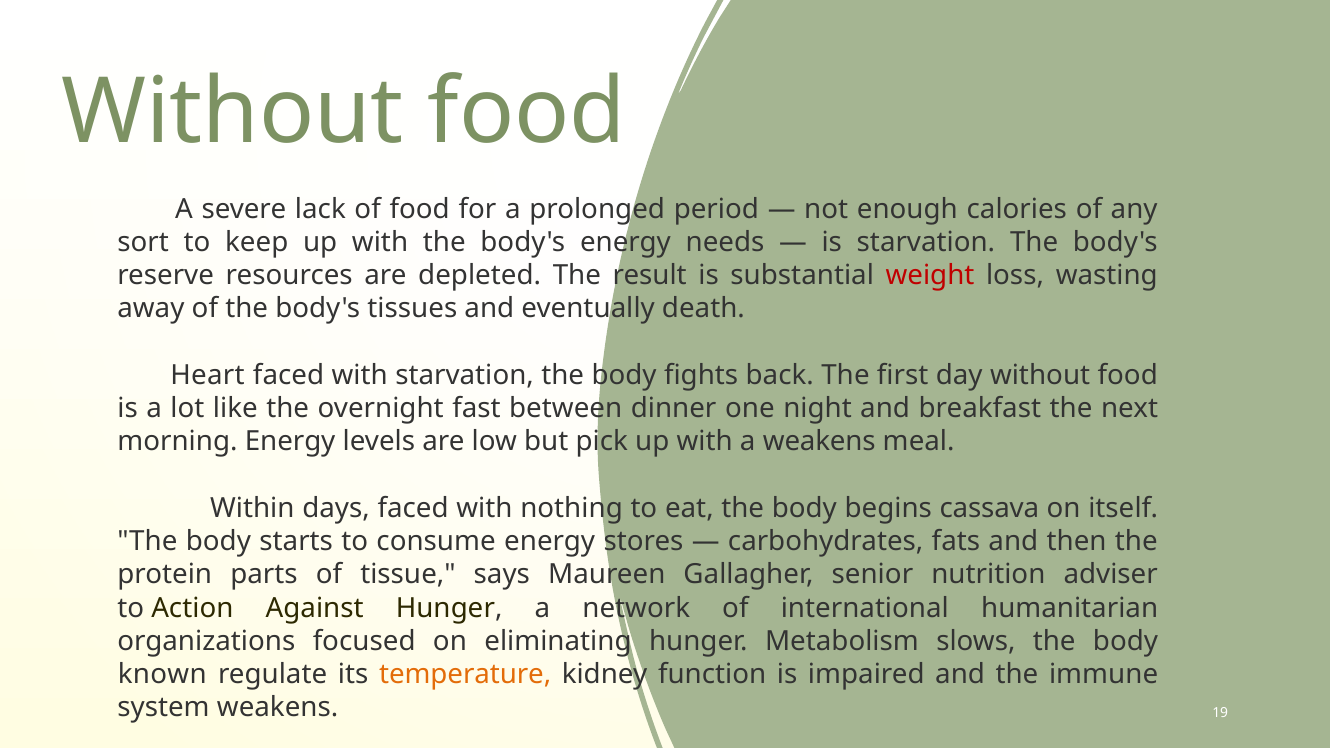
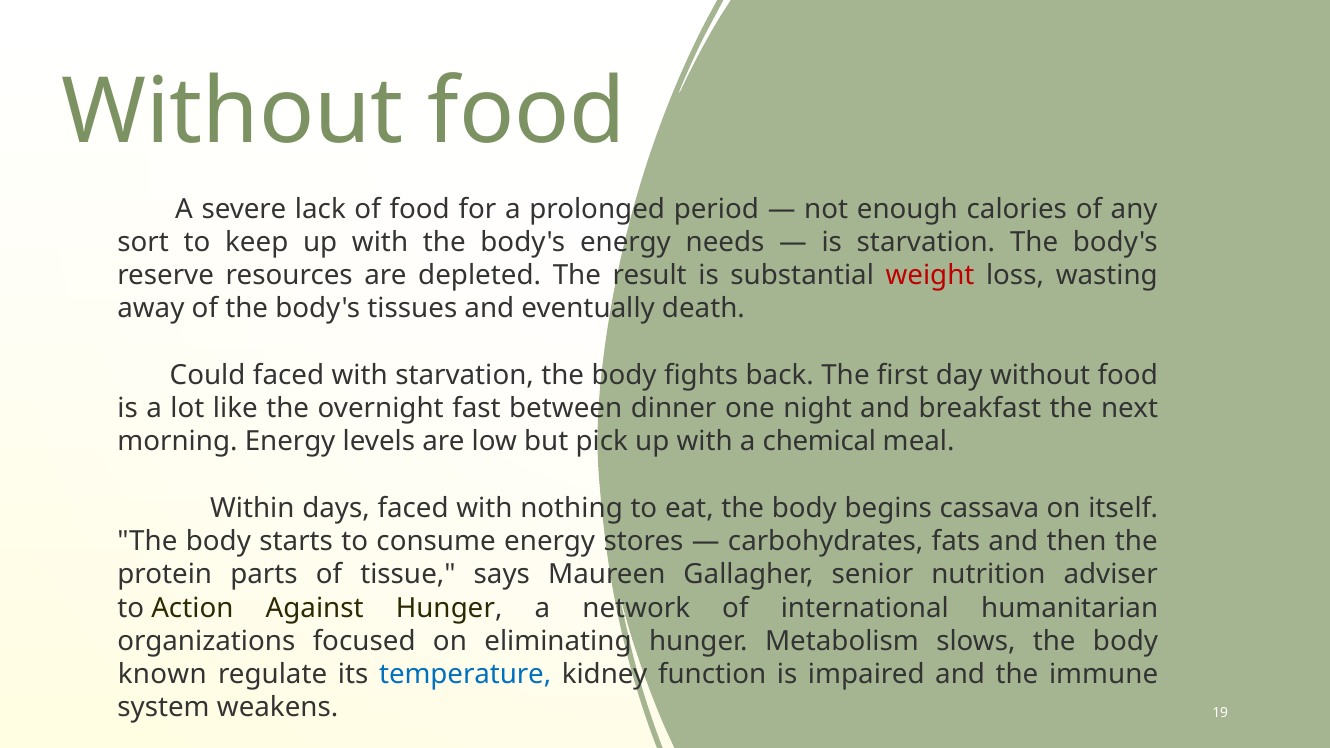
Heart: Heart -> Could (208, 375)
a weakens: weakens -> chemical (819, 442)
temperature colour: orange -> blue (465, 675)
